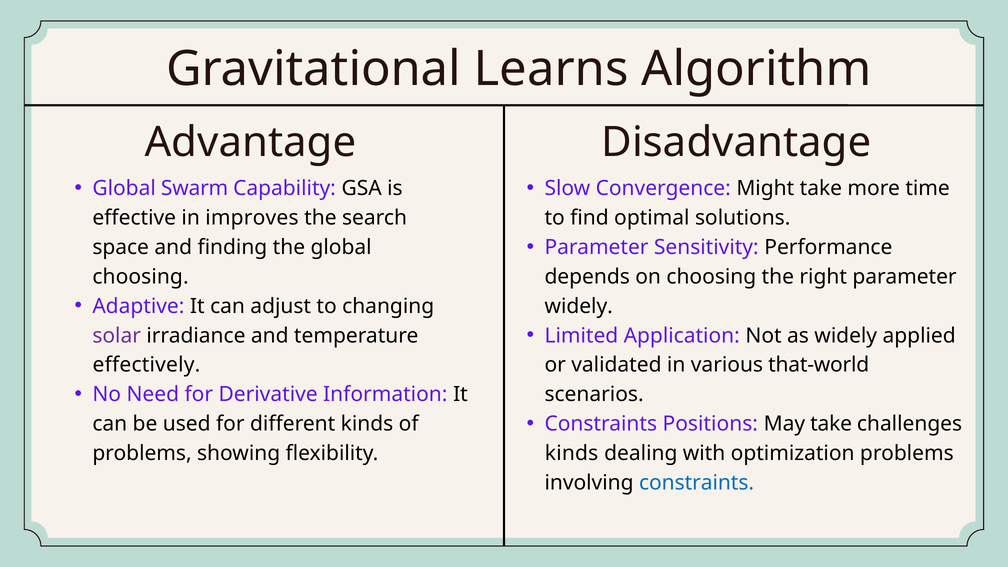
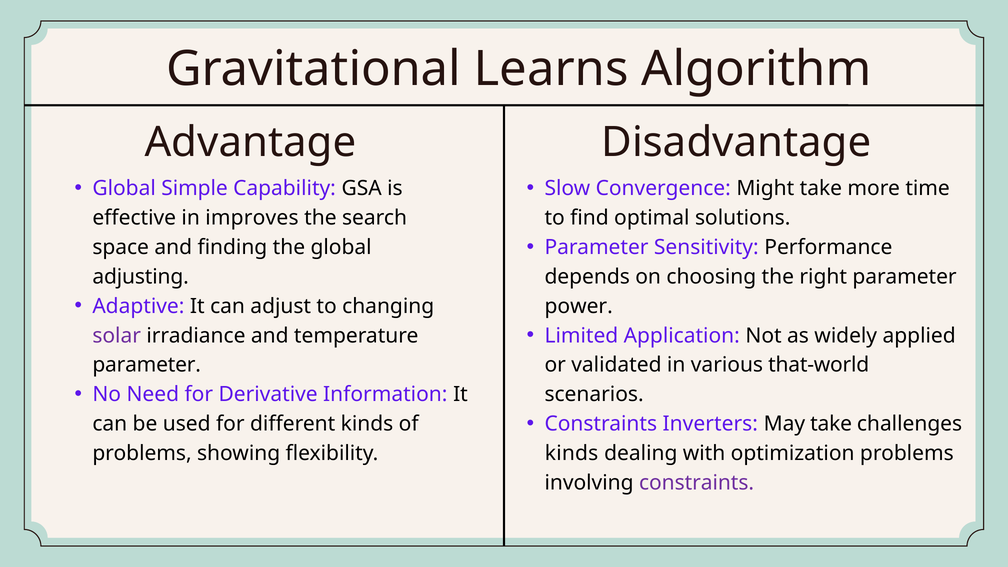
Swarm: Swarm -> Simple (195, 189)
choosing: choosing -> adjusting (141, 277)
widely: widely -> power (579, 306)
effectively: effectively -> parameter (147, 365)
Positions: Positions -> Inverters (710, 424)
constraints colour: blue -> purple (697, 483)
